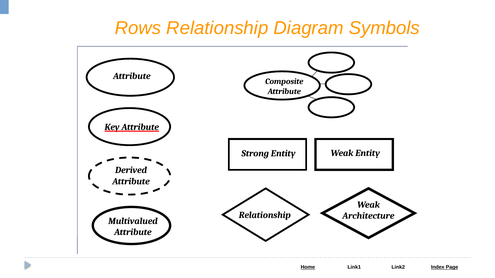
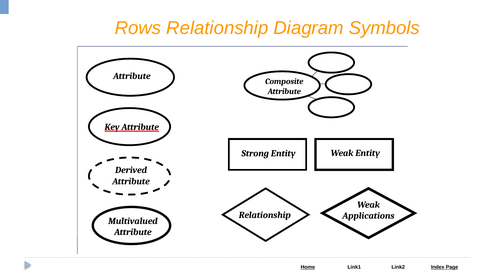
Architecture: Architecture -> Applications (368, 216)
